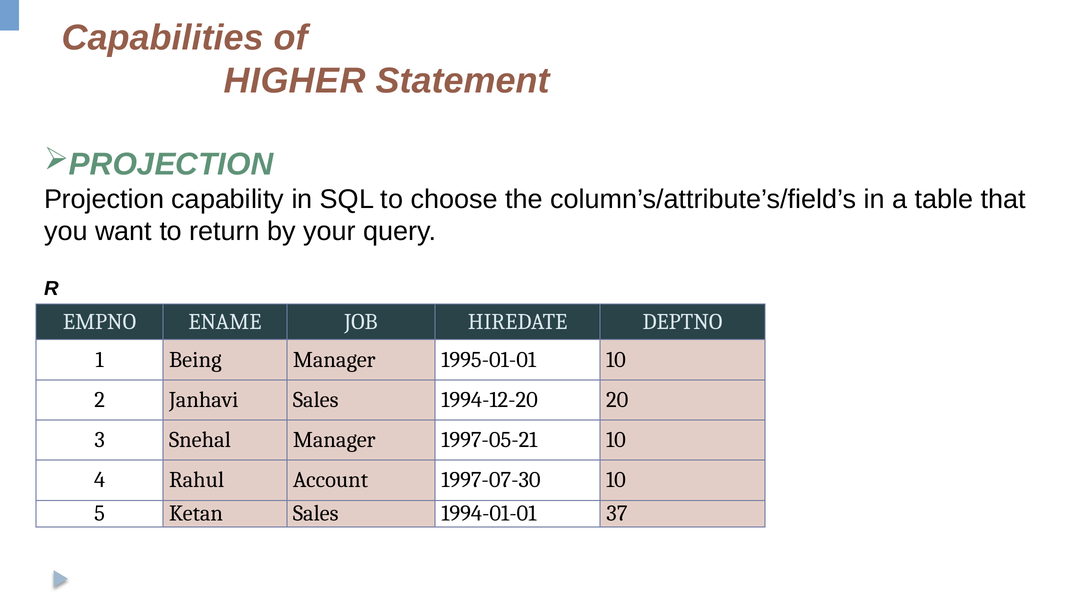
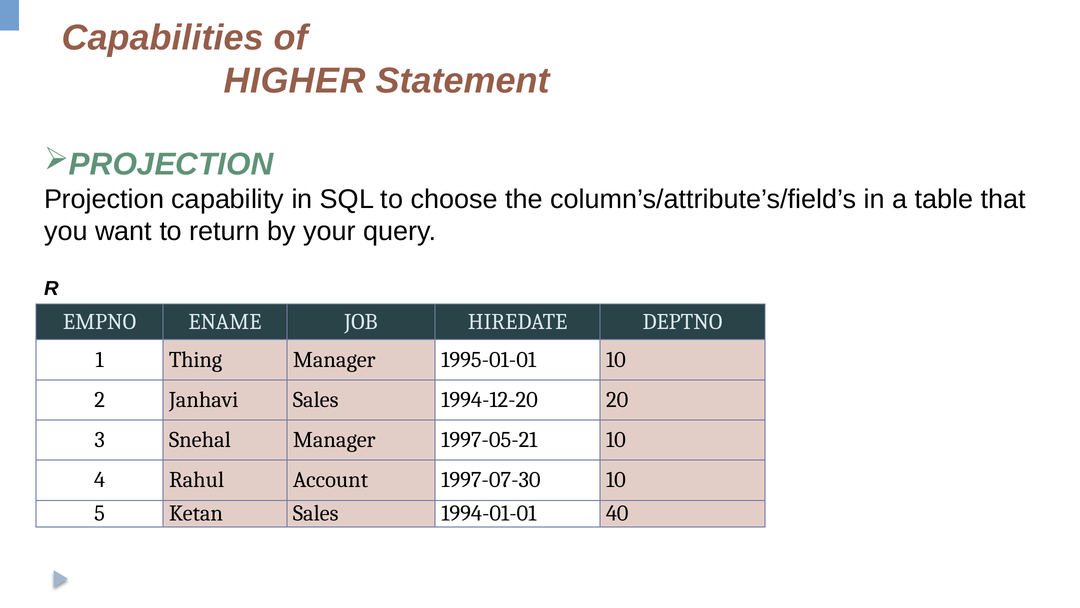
Being: Being -> Thing (196, 359)
37: 37 -> 40 (617, 513)
